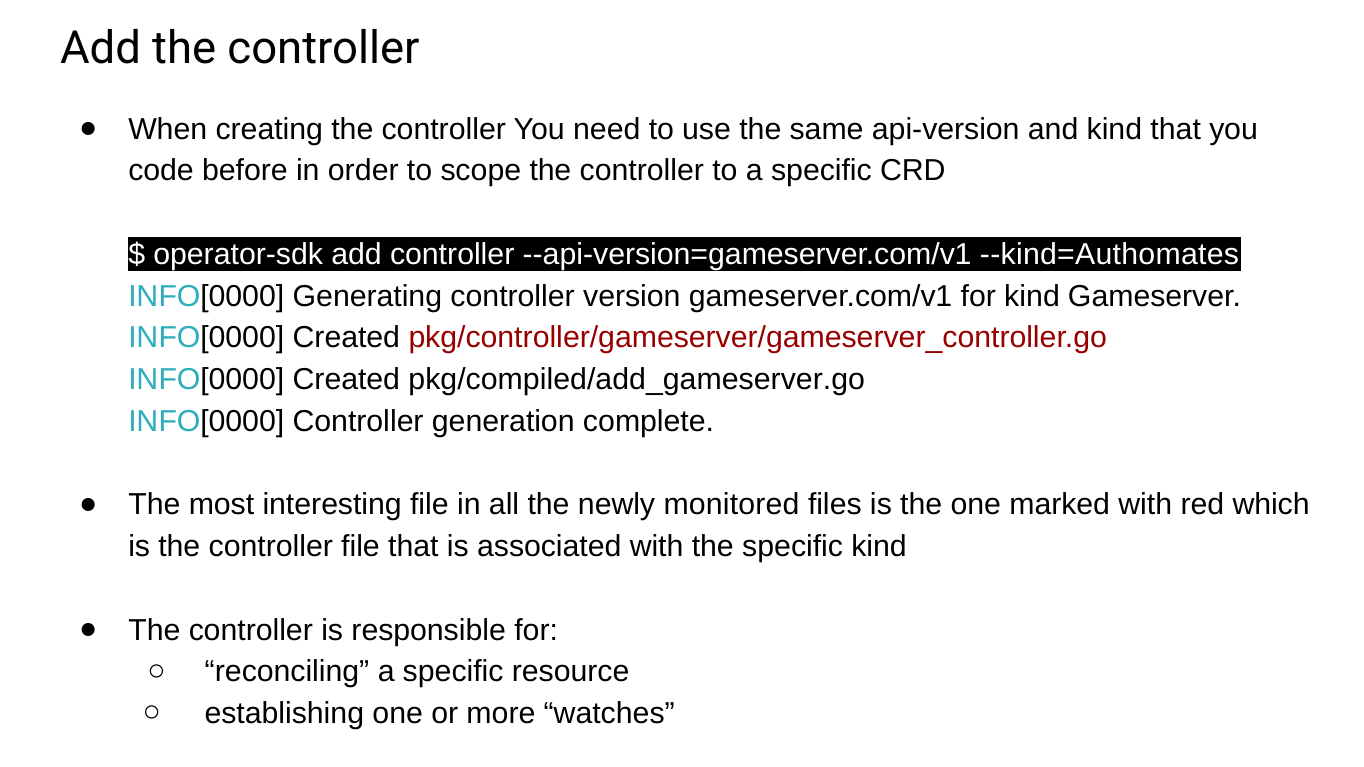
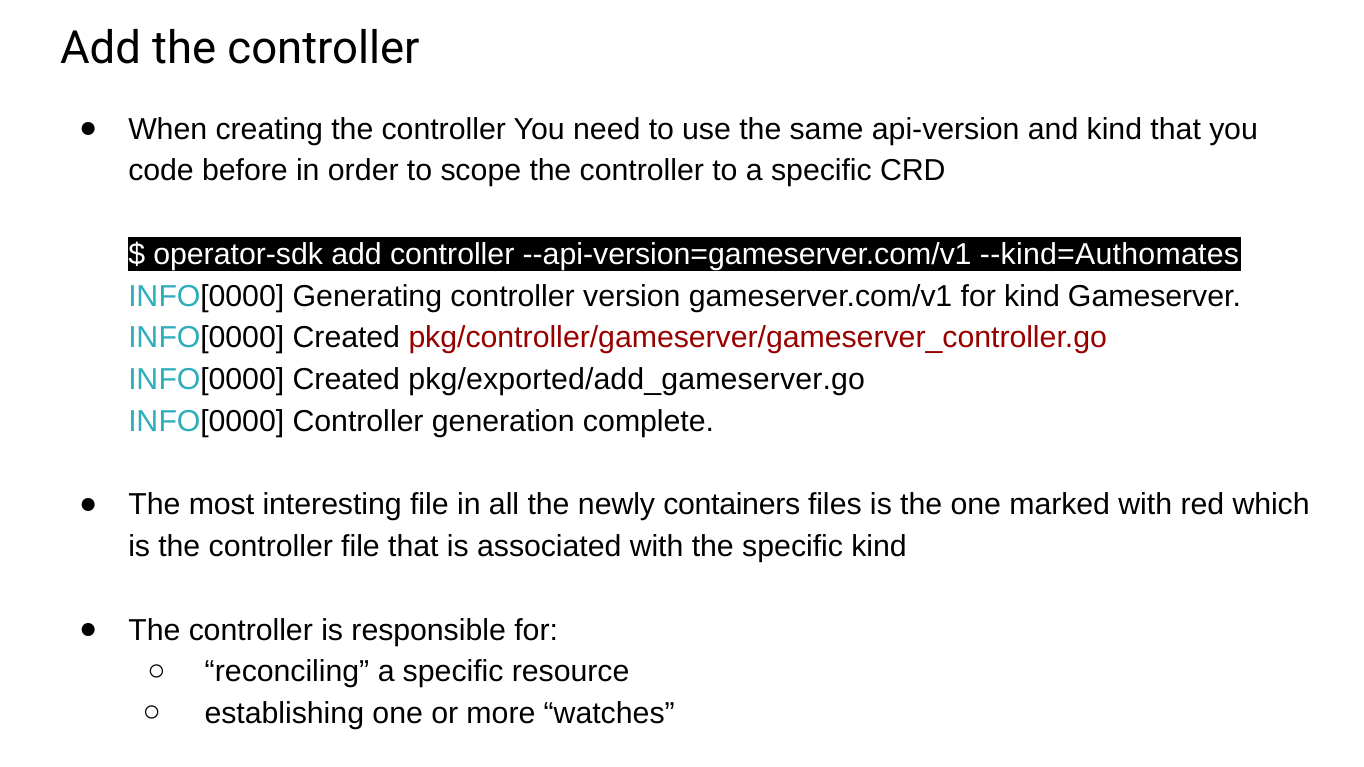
pkg/compiled/add_gameserver.go: pkg/compiled/add_gameserver.go -> pkg/exported/add_gameserver.go (637, 380)
monitored: monitored -> containers (732, 505)
